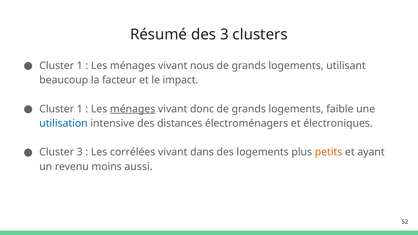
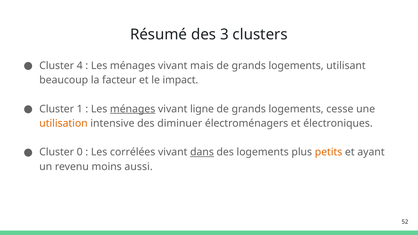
1: 1 -> 4 (80, 66)
nous: nous -> mais (202, 66)
donc: donc -> ligne (202, 109)
faible: faible -> cesse (340, 109)
utilisation colour: blue -> orange (64, 123)
distances: distances -> diminuer (180, 123)
Cluster 3: 3 -> 0 (80, 152)
dans underline: none -> present (202, 152)
